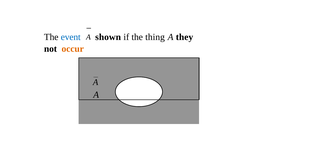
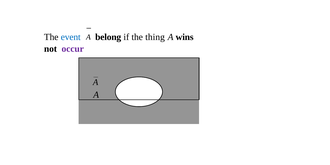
shown: shown -> belong (108, 37)
they: they -> wins (185, 37)
occur colour: orange -> purple (73, 49)
